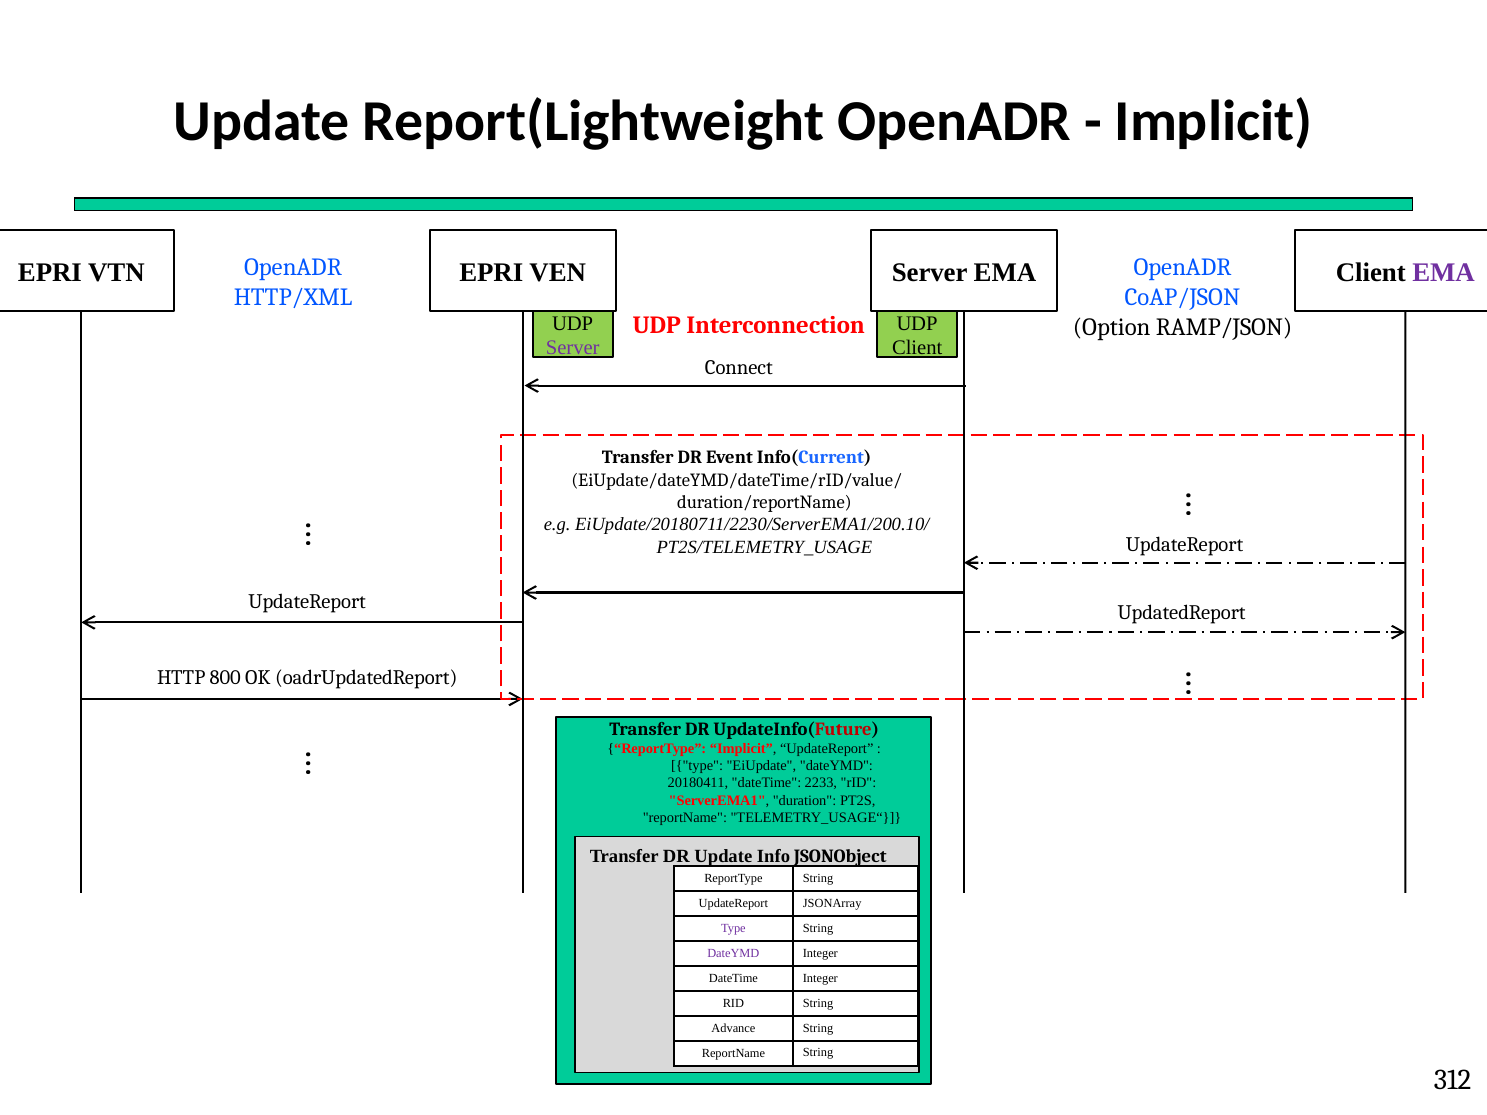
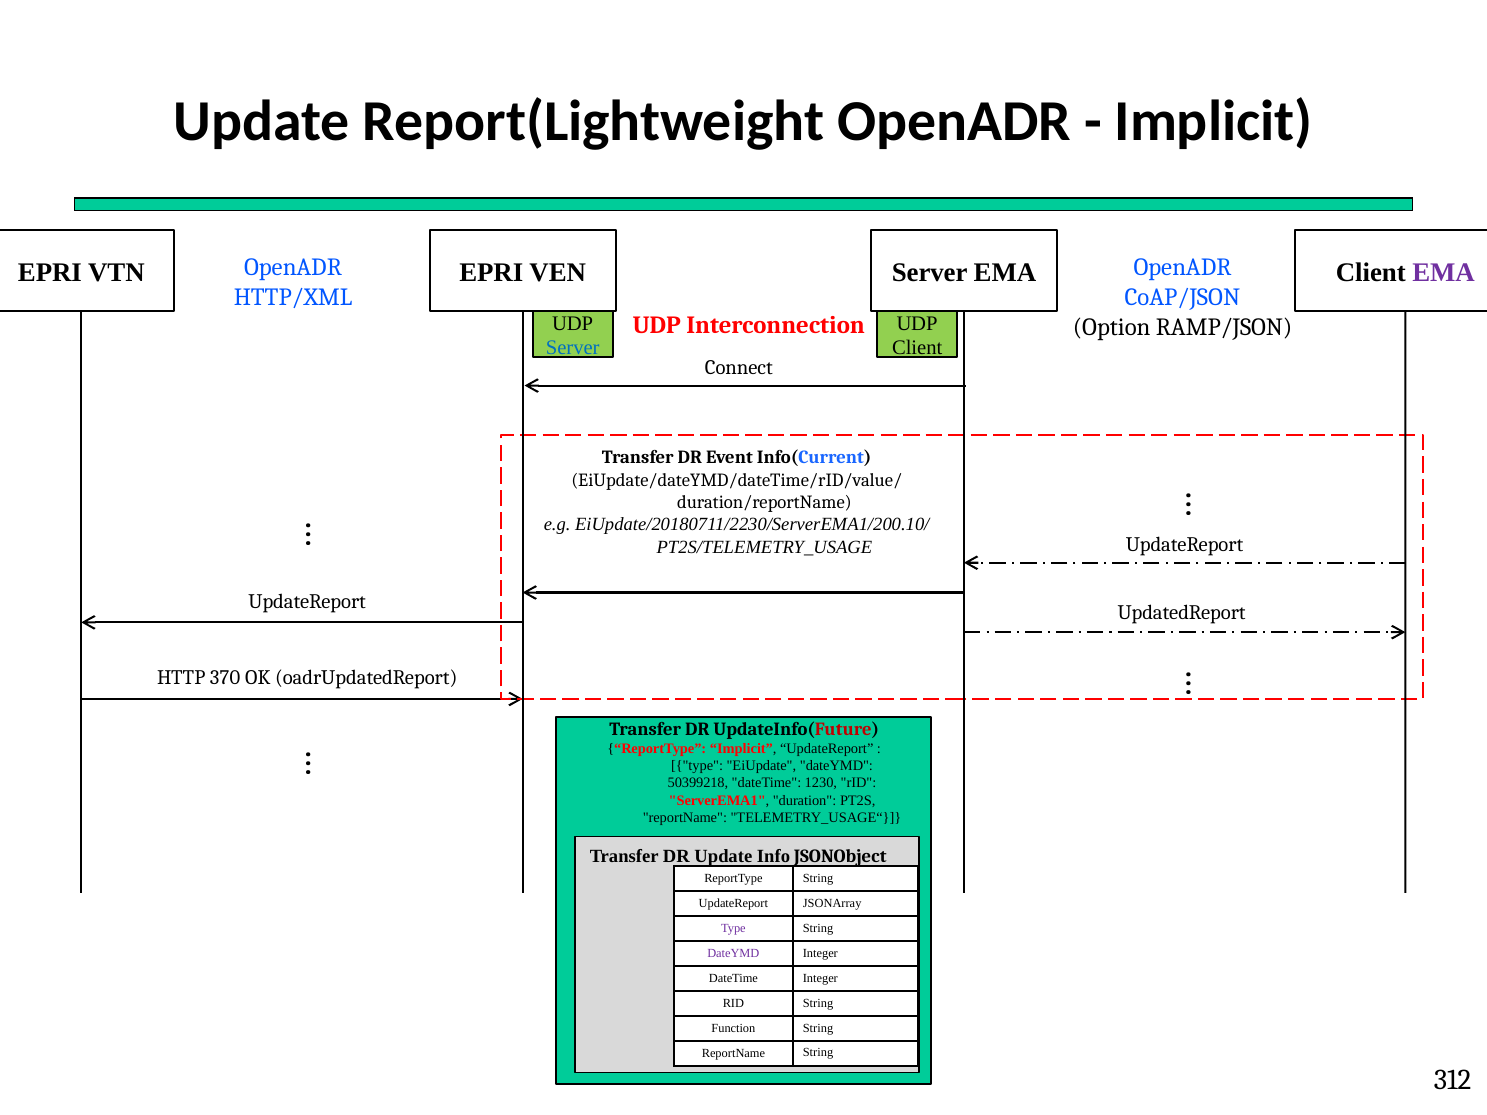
Server colour: purple -> blue (573, 348)
800: 800 -> 370 (225, 678)
20180411: 20180411 -> 50399218 (698, 783)
2233: 2233 -> 1230 (821, 783)
Advance: Advance -> Function (733, 1029)
